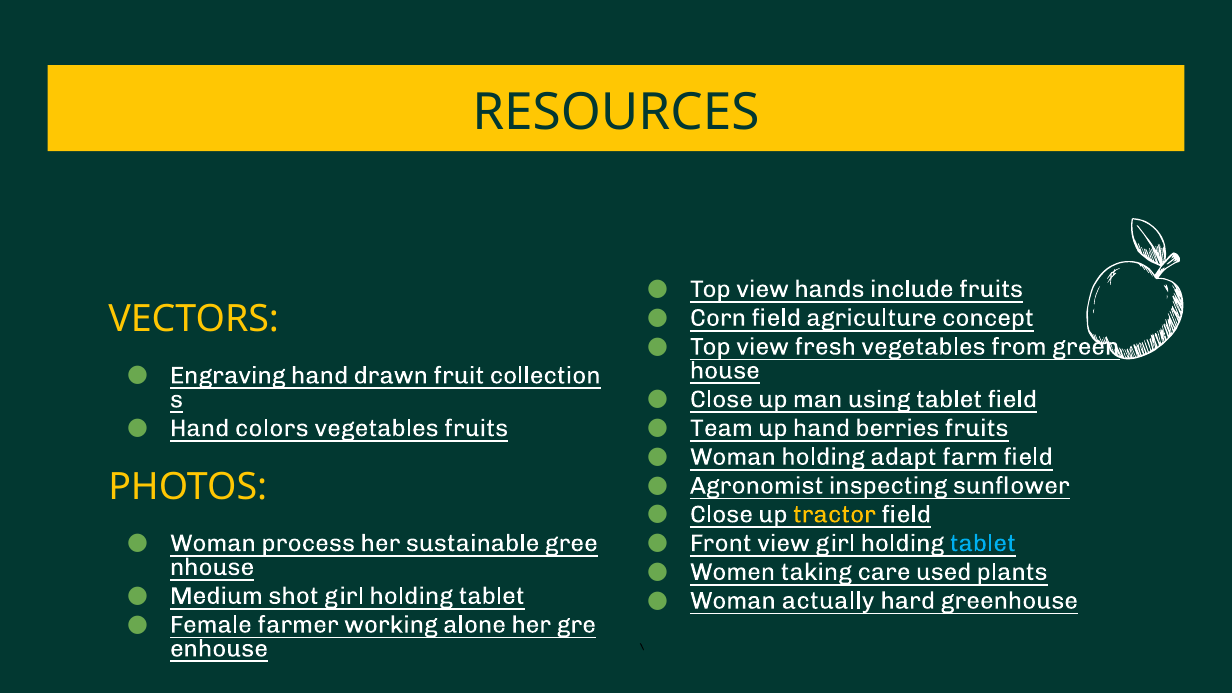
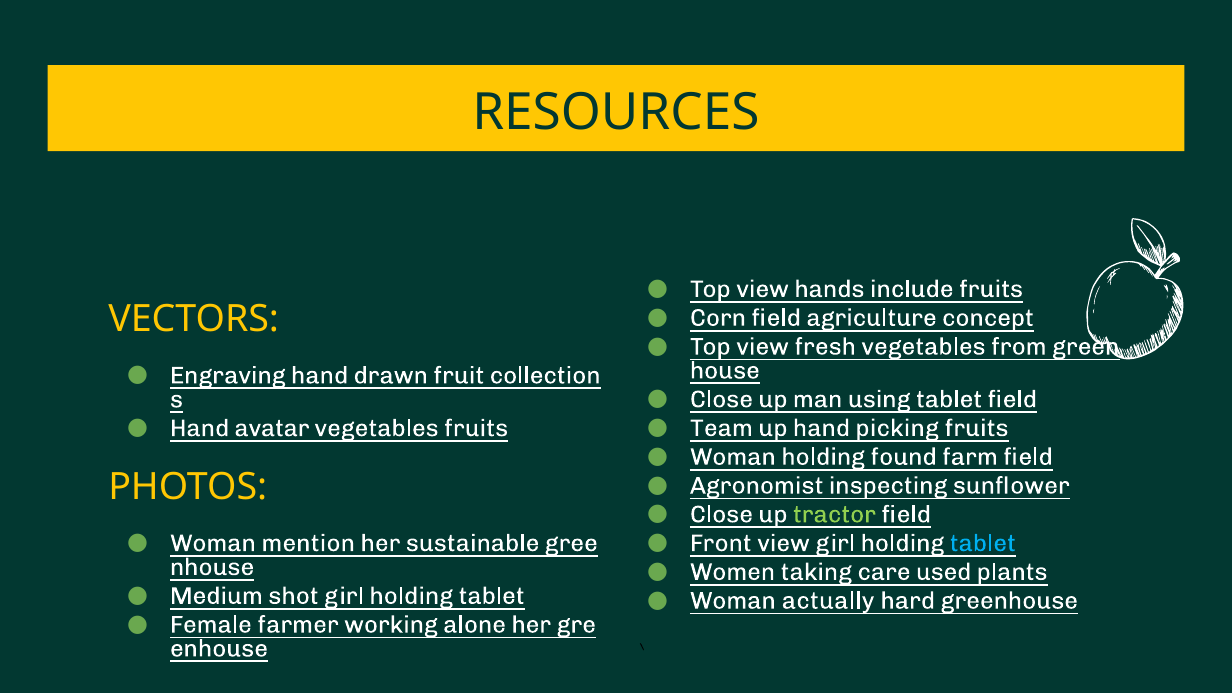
colors: colors -> avatar (272, 428)
berries: berries -> picking (897, 428)
adapt: adapt -> found (904, 457)
tractor colour: yellow -> light green (834, 514)
process: process -> mention (308, 543)
